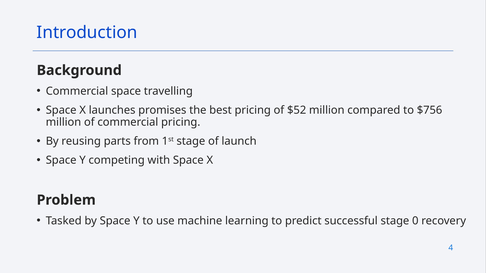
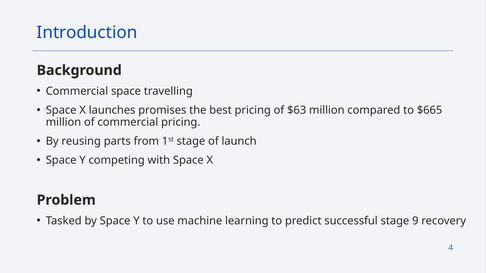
$52: $52 -> $63 (297, 110)
$756: $756 -> $665 (430, 110)
0: 0 -> 9 (415, 221)
